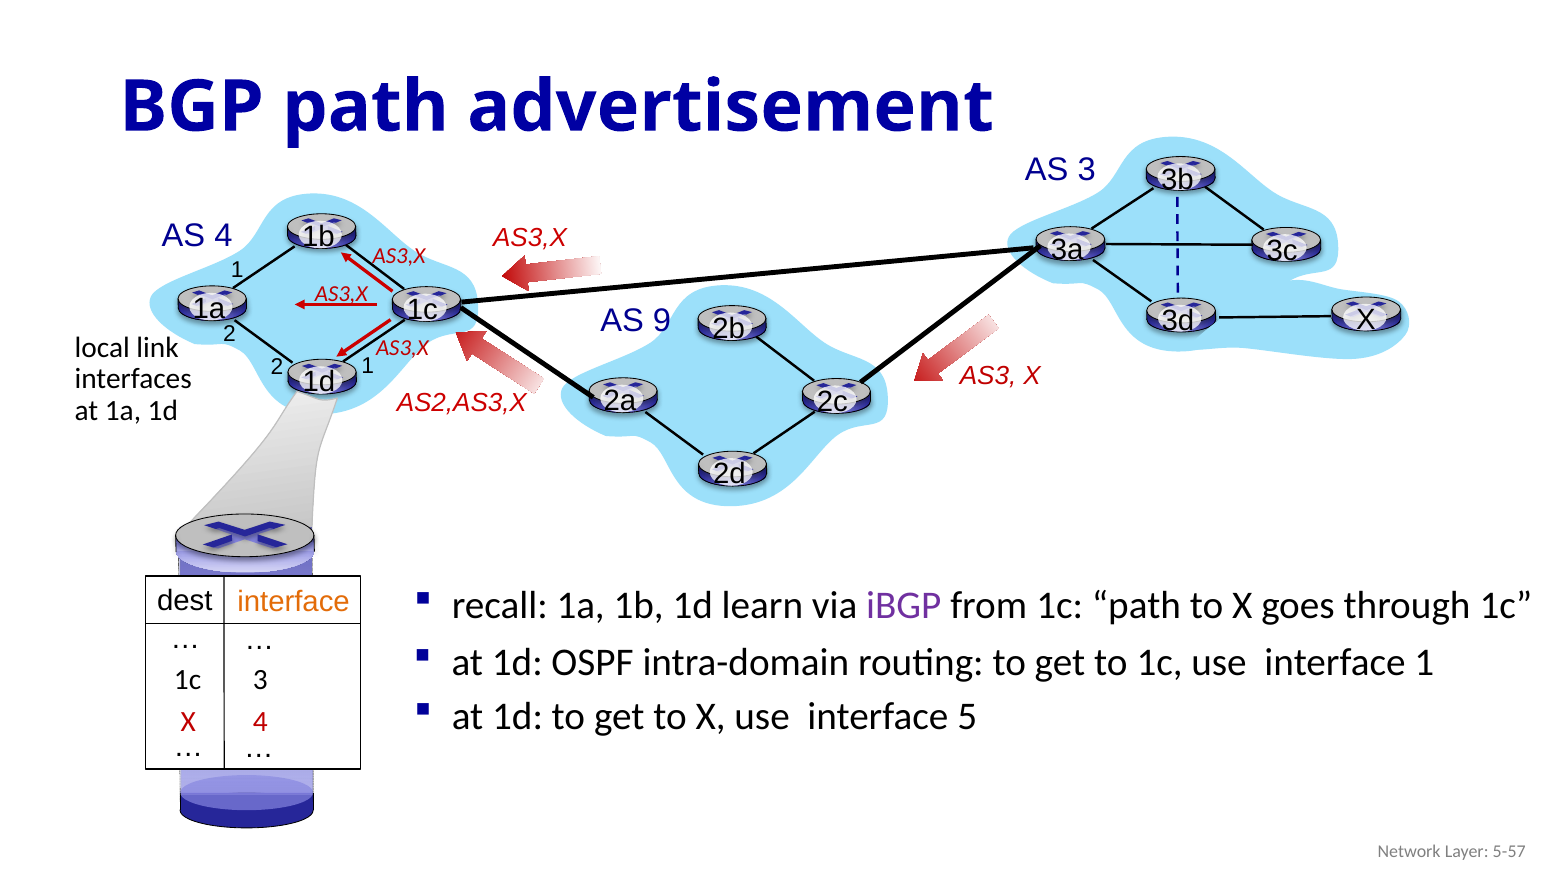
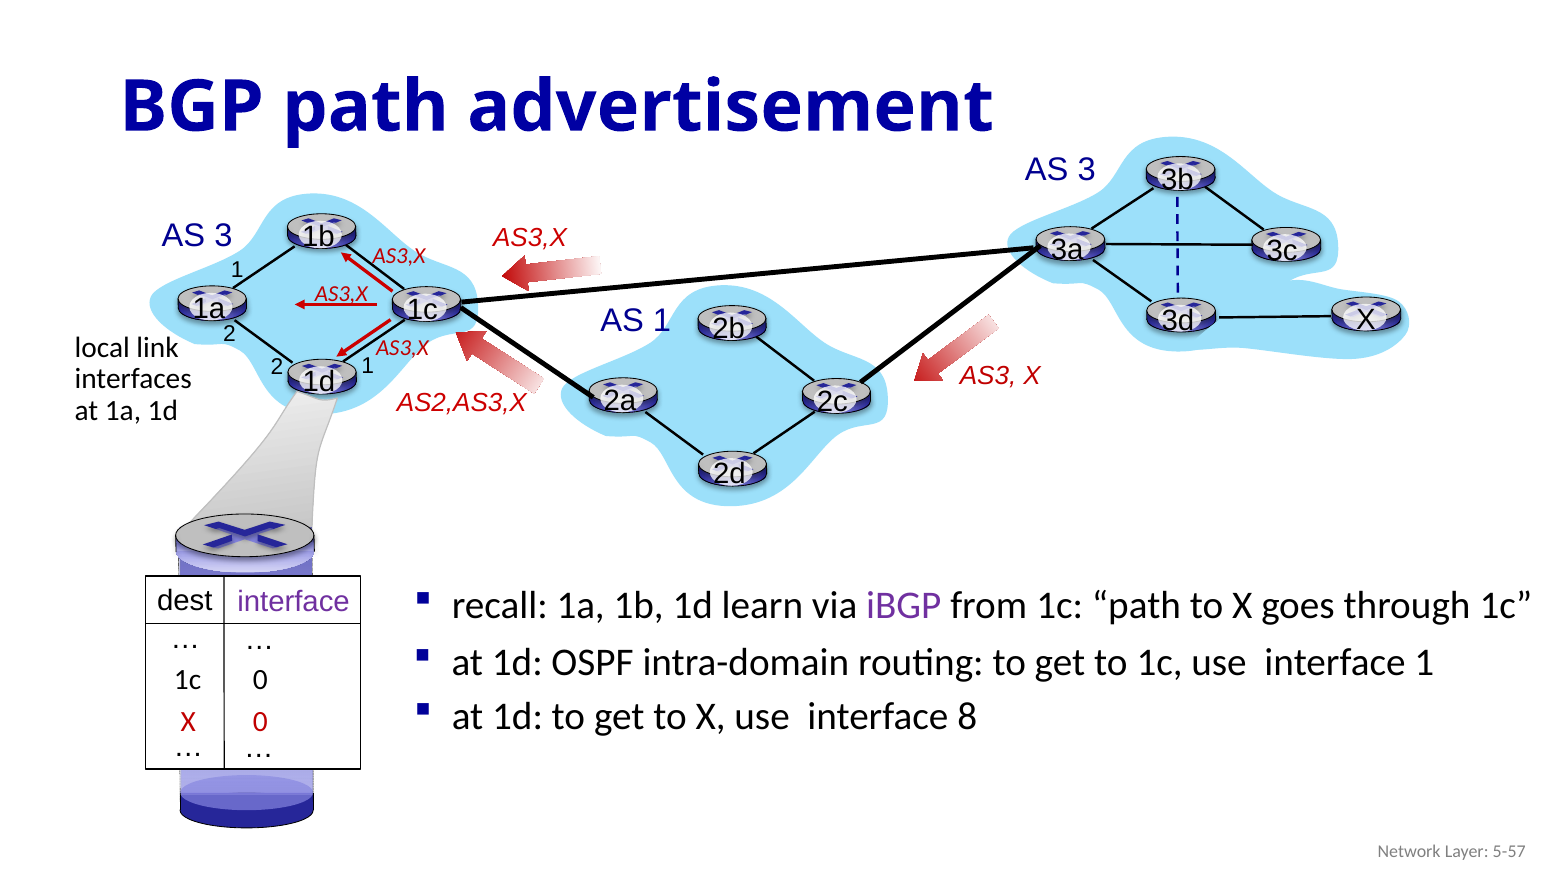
4: 4 -> 3 (223, 235)
AS 9: 9 -> 1 (662, 321)
interface colour: orange -> purple (294, 602)
1c 3: 3 -> 0 (260, 680)
5: 5 -> 8 (967, 716)
X 4: 4 -> 0 (260, 723)
